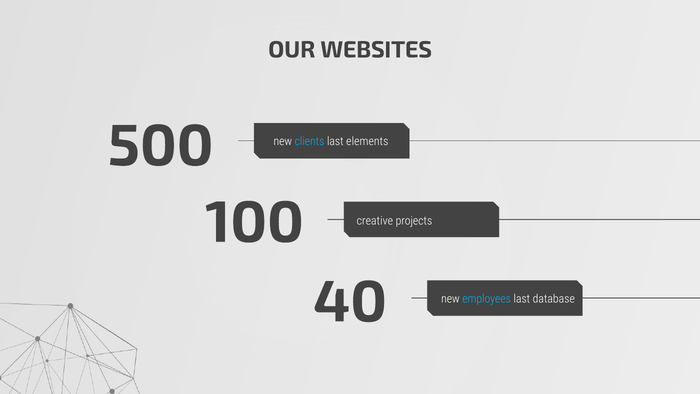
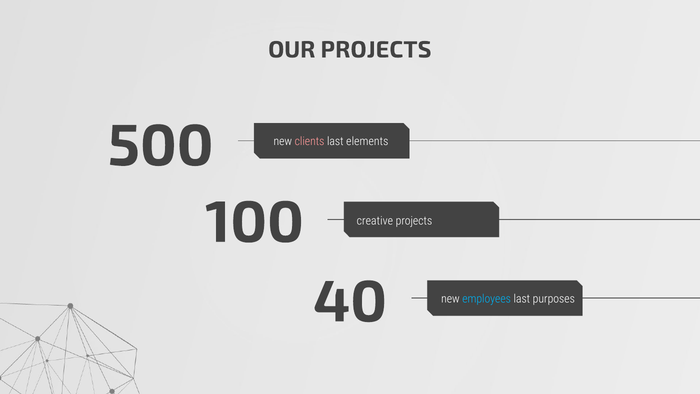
OUR WEBSITES: WEBSITES -> PROJECTS (376, 50)
clients colour: light blue -> pink (310, 141)
database: database -> purposes (554, 299)
